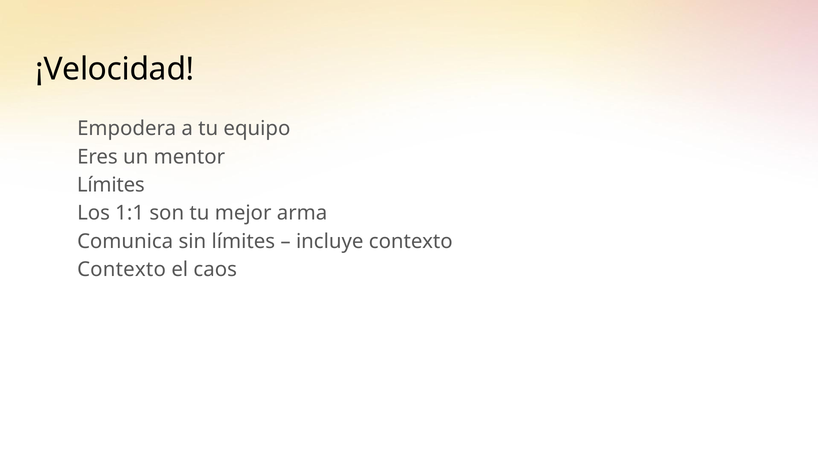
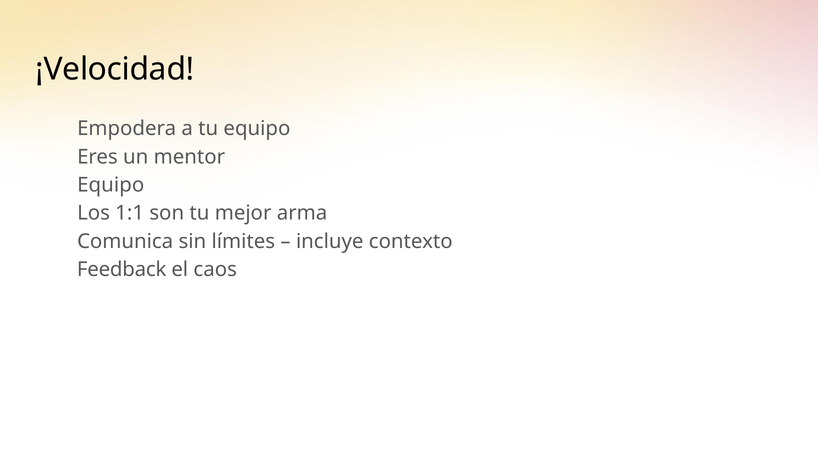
Límites: Límites -> Equipo (111, 185)
Contexto: Contexto -> Feedback (122, 270)
